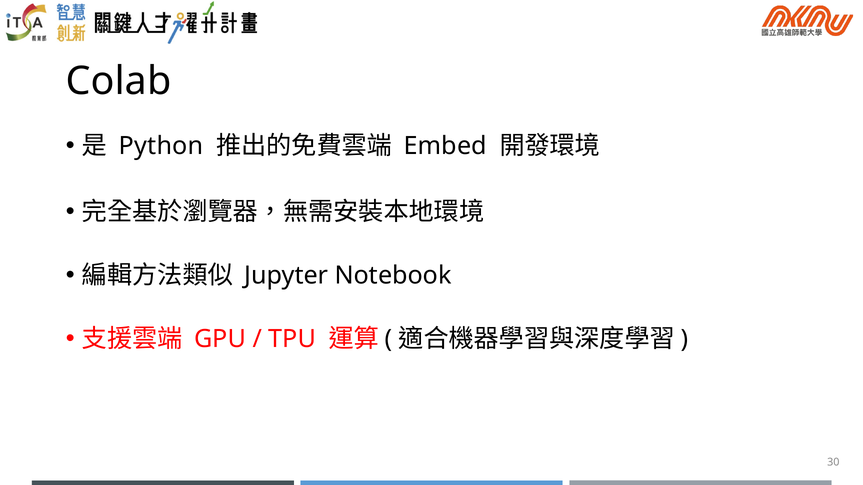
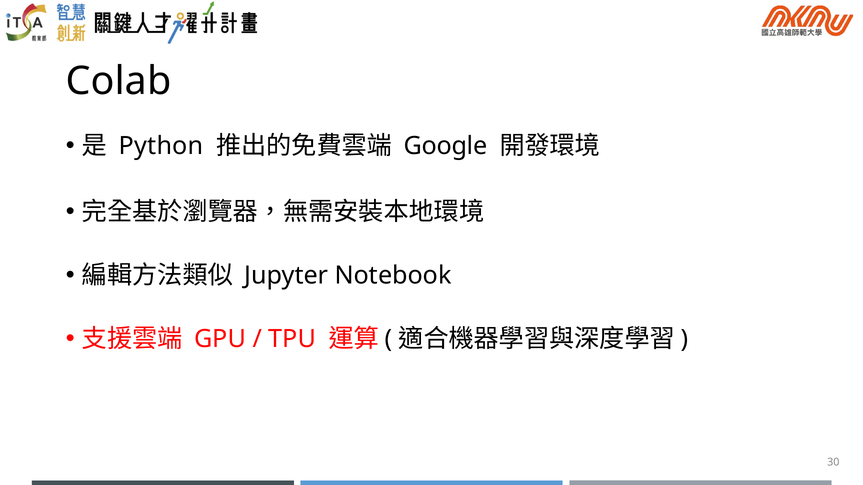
Embed: Embed -> Google (445, 146)
